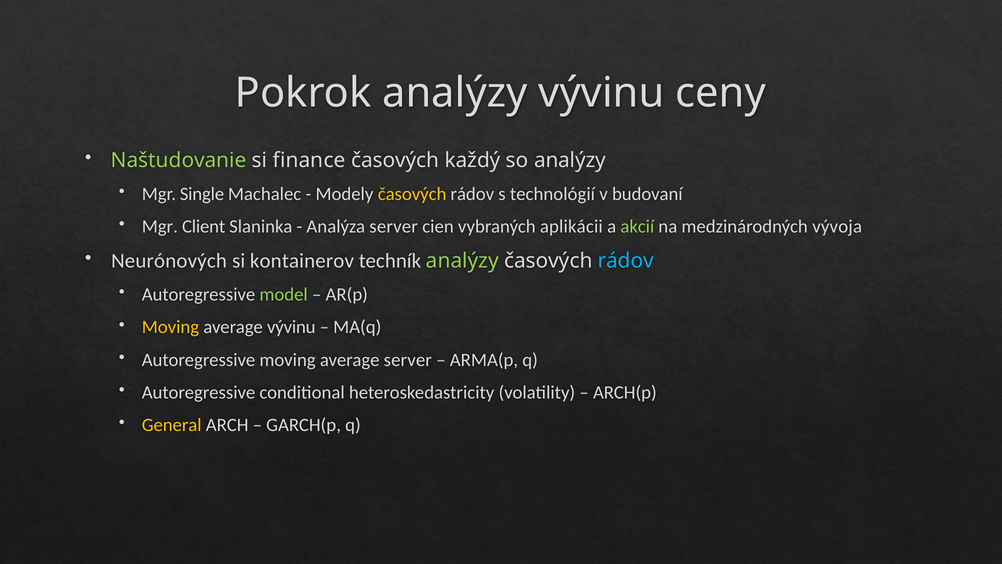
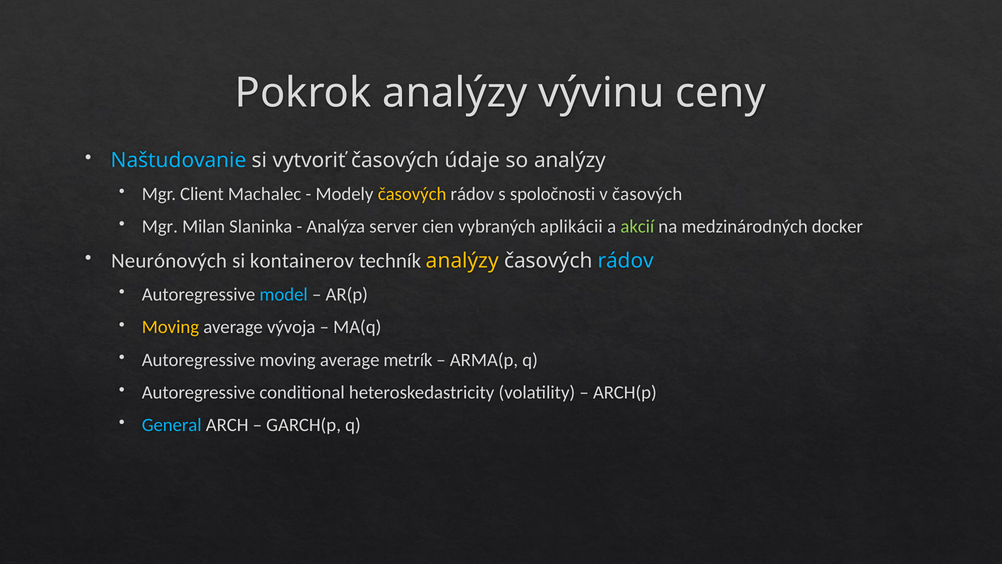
Naštudovanie colour: light green -> light blue (179, 160)
finance: finance -> vytvoriť (309, 160)
každý: každý -> údaje (472, 160)
Single: Single -> Client (202, 194)
technológií: technológií -> spoločnosti (553, 194)
v budovaní: budovaní -> časových (647, 194)
Client: Client -> Milan (204, 226)
vývoja: vývoja -> docker (837, 226)
analýzy colour: light green -> yellow (462, 261)
model colour: light green -> light blue (284, 294)
average vývinu: vývinu -> vývoja (291, 327)
average server: server -> metrík (408, 360)
General colour: yellow -> light blue (172, 425)
